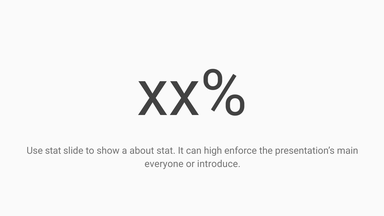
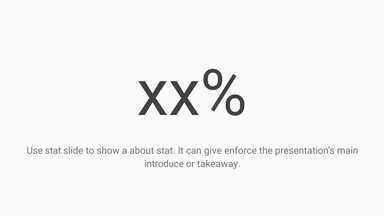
high: high -> give (213, 151)
everyone: everyone -> introduce (164, 164)
introduce: introduce -> takeaway (219, 164)
